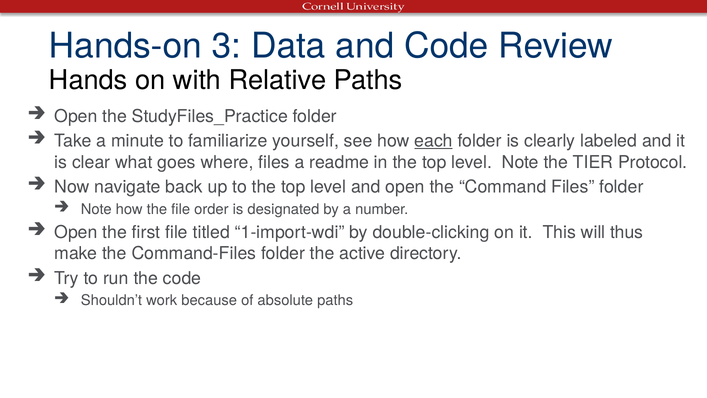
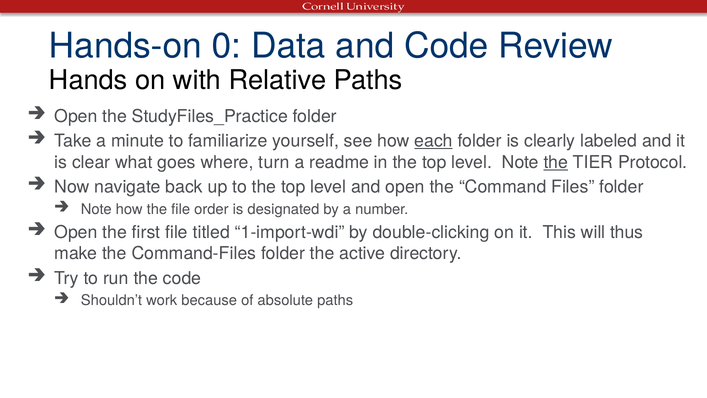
3: 3 -> 0 (227, 46)
where files: files -> turn (274, 162)
the underline: none -> present (556, 162)
